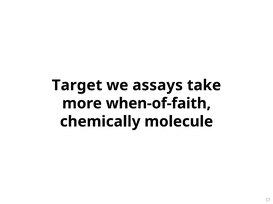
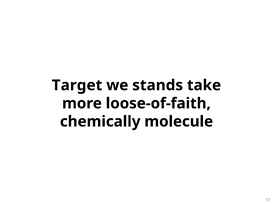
assays: assays -> stands (158, 86)
when-of-faith: when-of-faith -> loose-of-faith (158, 104)
